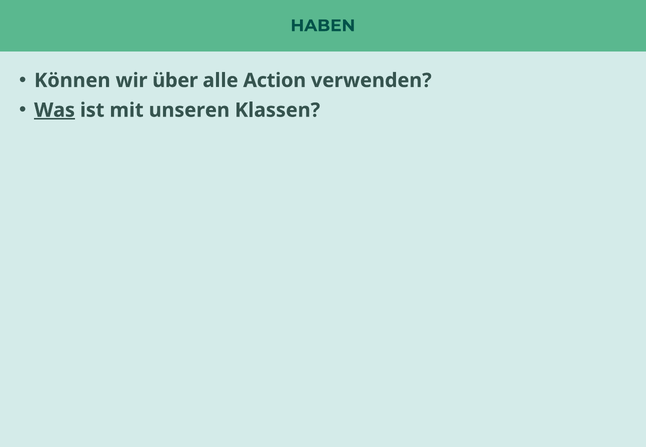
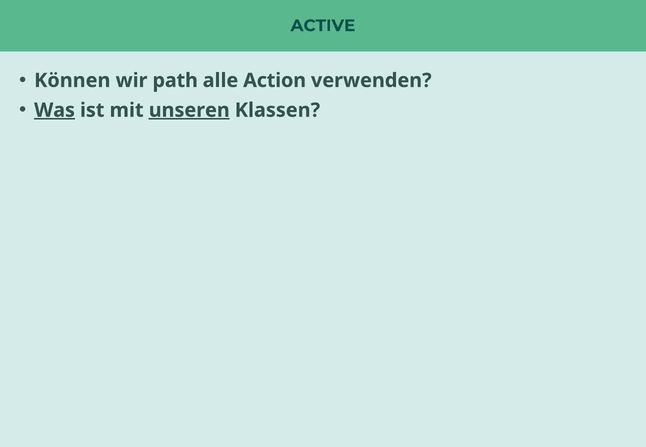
HABEN: HABEN -> ACTIVE (323, 26)
über: über -> path (175, 81)
unseren underline: none -> present (189, 110)
